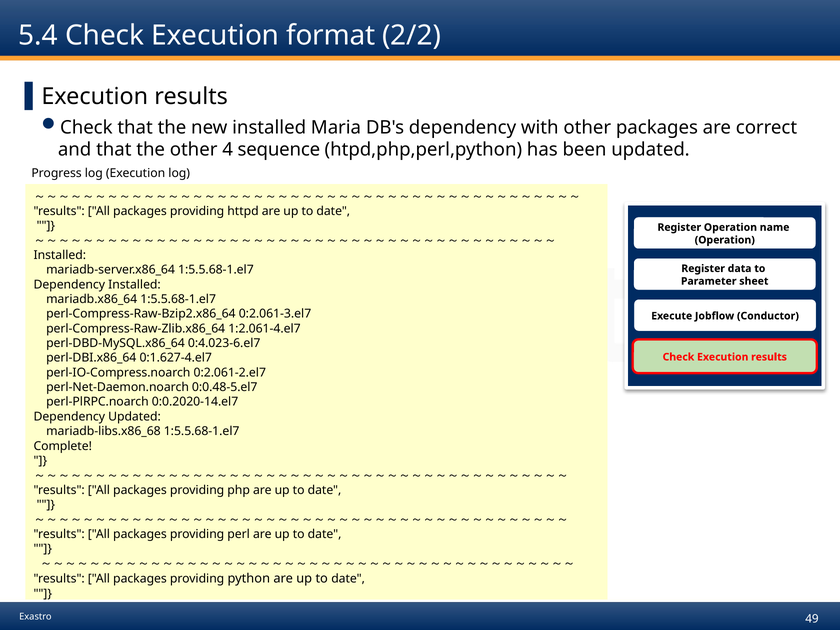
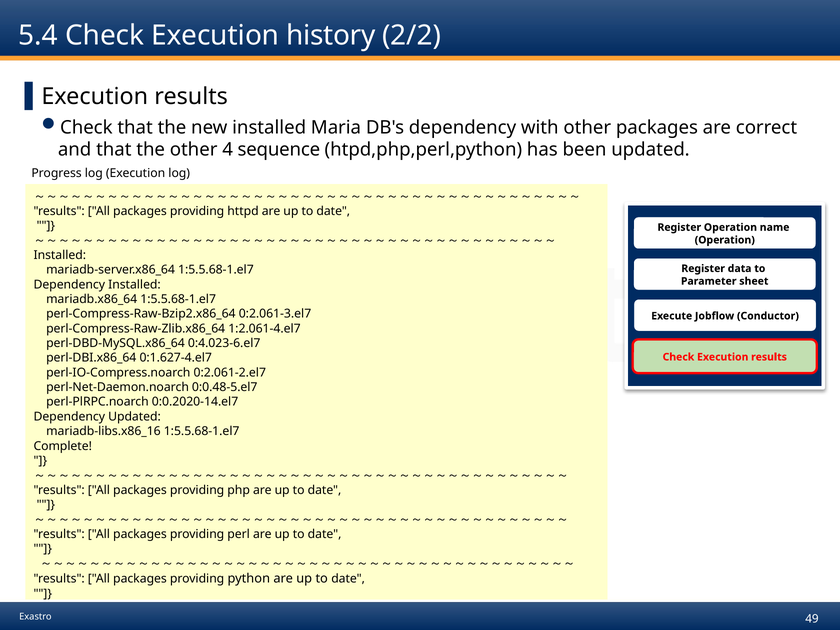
format: format -> history (331, 36)
mariadb-libs.x86_68: mariadb-libs.x86_68 -> mariadb-libs.x86_16 (103, 431)
